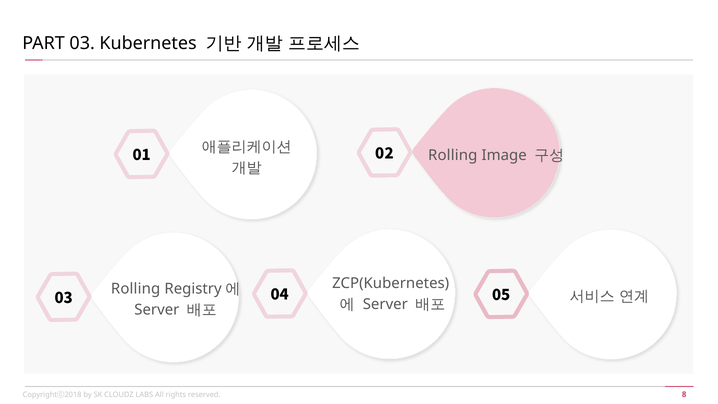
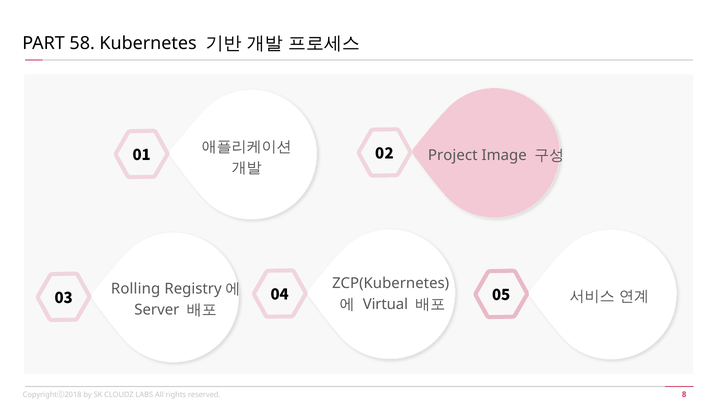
PART 03: 03 -> 58 (82, 43)
Rolling: Rolling -> Project (453, 155)
Server: Server -> Virtual (385, 304)
